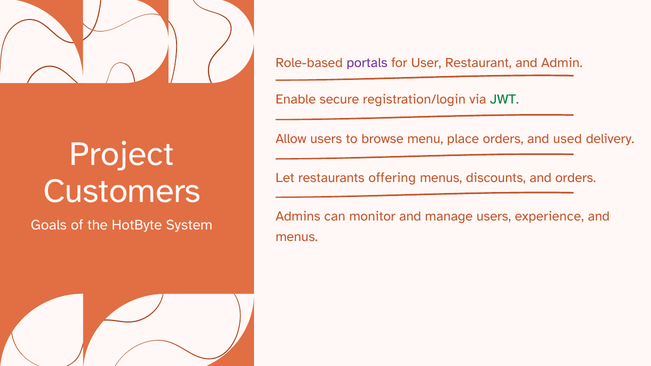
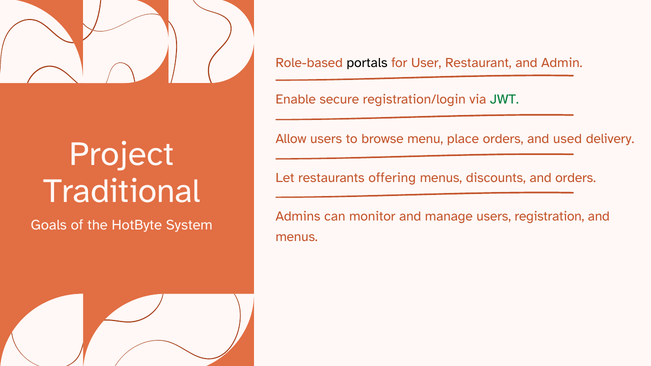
portals colour: purple -> black (367, 63)
Customers: Customers -> Traditional (122, 191)
experience: experience -> registration (549, 217)
